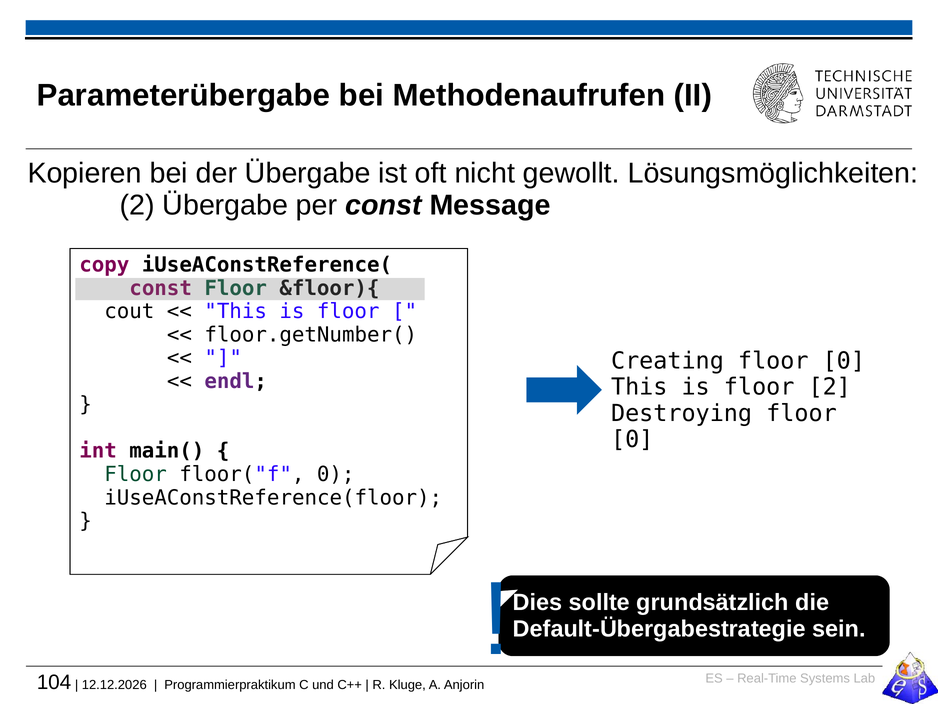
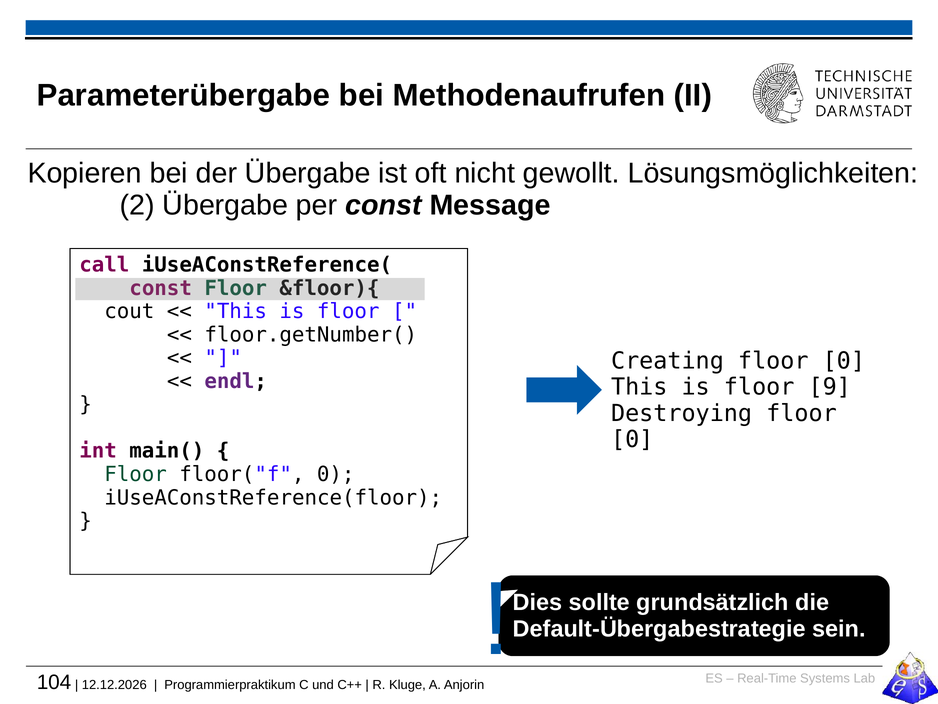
copy: copy -> call (104, 265)
floor 2: 2 -> 9 (830, 387)
